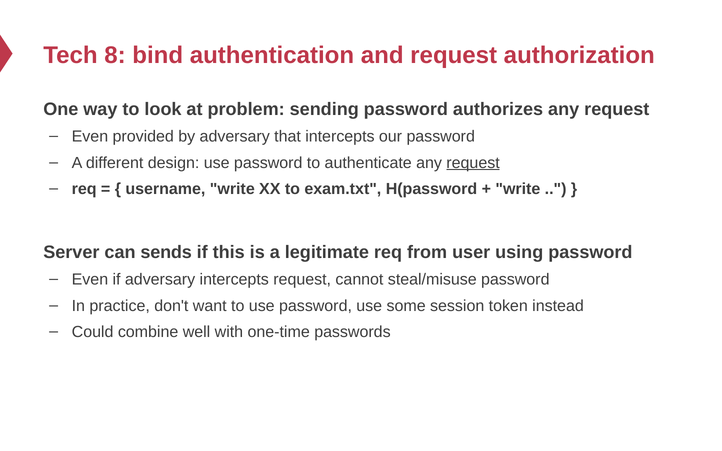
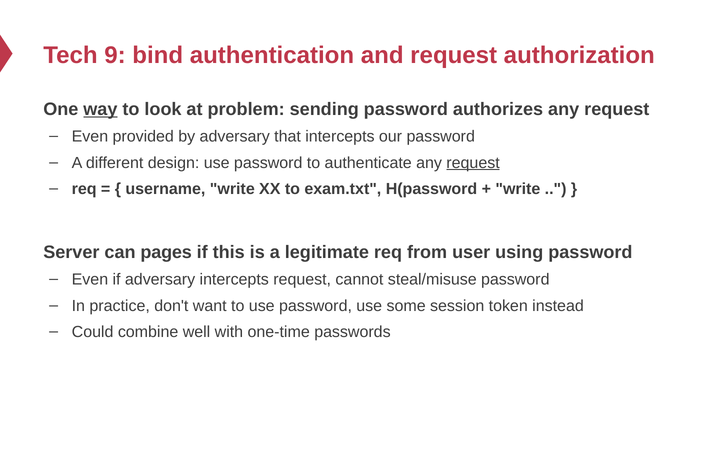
8: 8 -> 9 (115, 55)
way underline: none -> present (100, 109)
sends: sends -> pages (166, 252)
